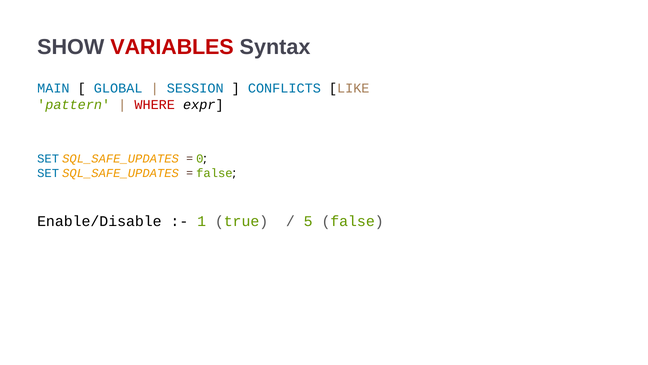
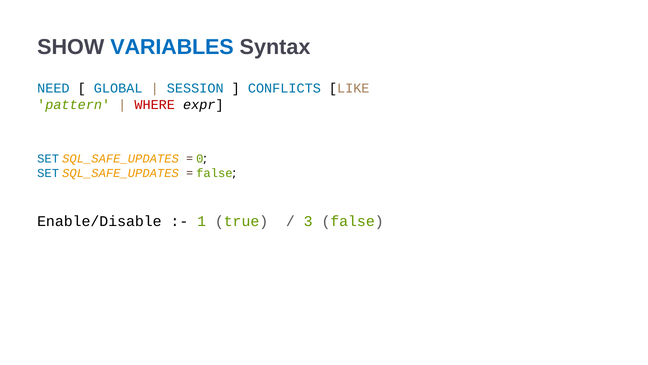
VARIABLES colour: red -> blue (172, 47)
MAIN: MAIN -> NEED (53, 88)
5: 5 -> 3 (308, 221)
